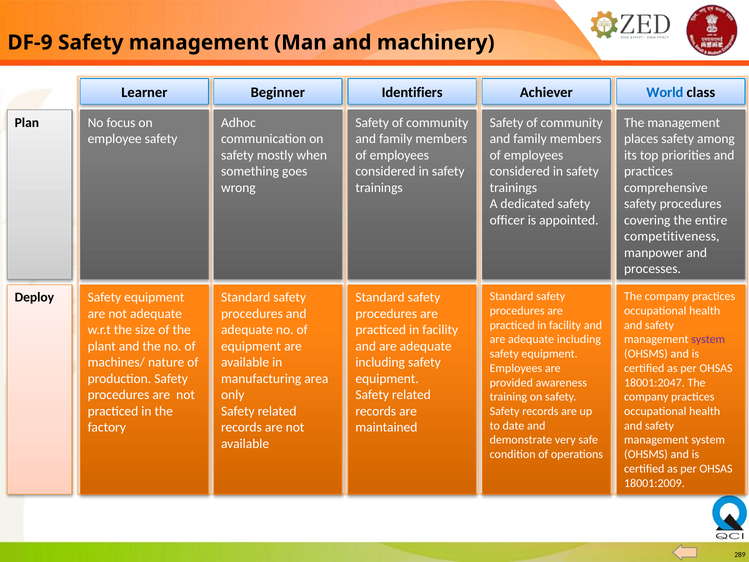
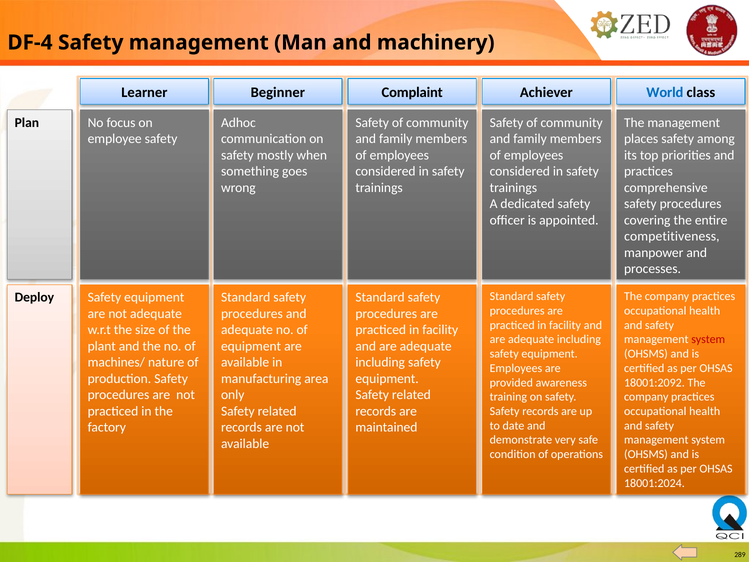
DF-9: DF-9 -> DF-4 (30, 43)
Identifiers: Identifiers -> Complaint (412, 92)
system colour: purple -> red (708, 339)
18001:2047: 18001:2047 -> 18001:2092 (654, 382)
18001:2009: 18001:2009 -> 18001:2024 (654, 483)
